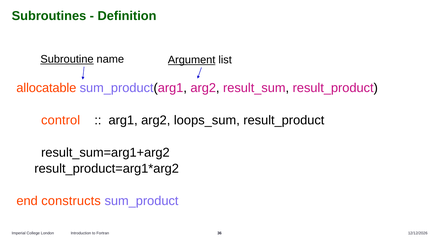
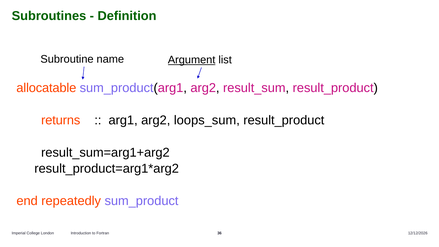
Subroutine underline: present -> none (67, 59)
control: control -> returns (61, 120)
constructs: constructs -> repeatedly (71, 201)
